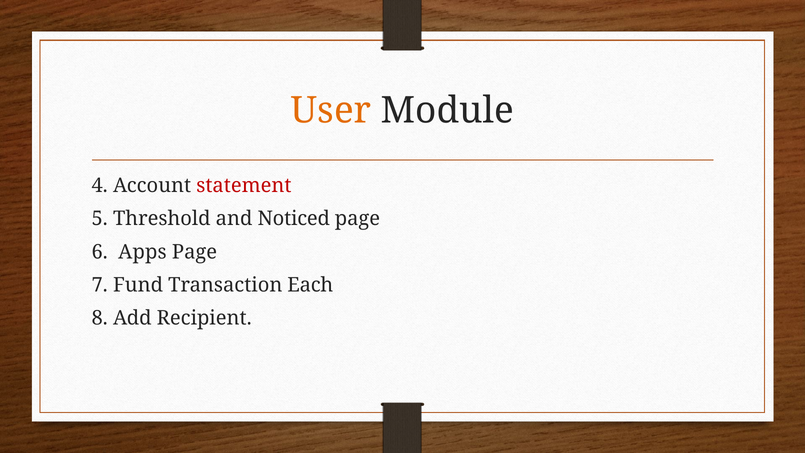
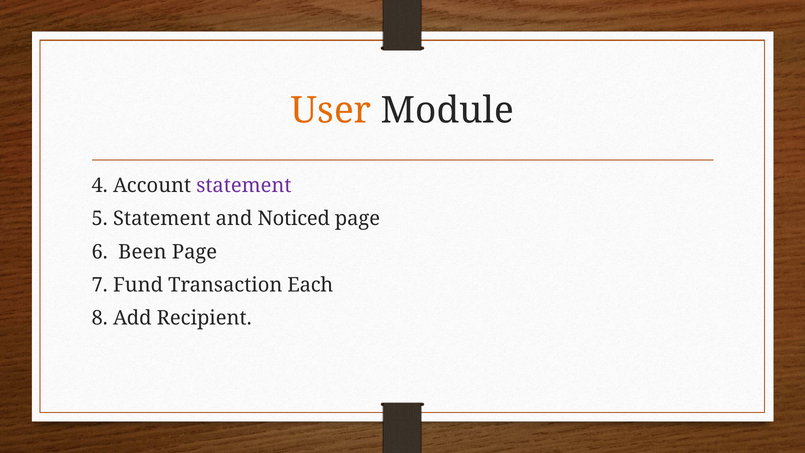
statement colour: red -> purple (244, 185)
5 Threshold: Threshold -> Statement (162, 219)
Apps: Apps -> Been (142, 252)
